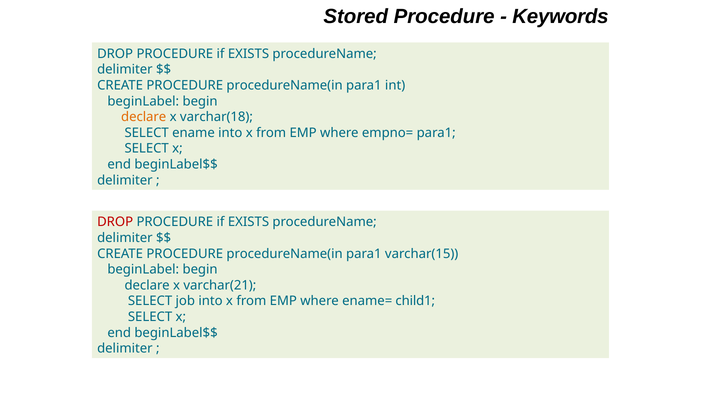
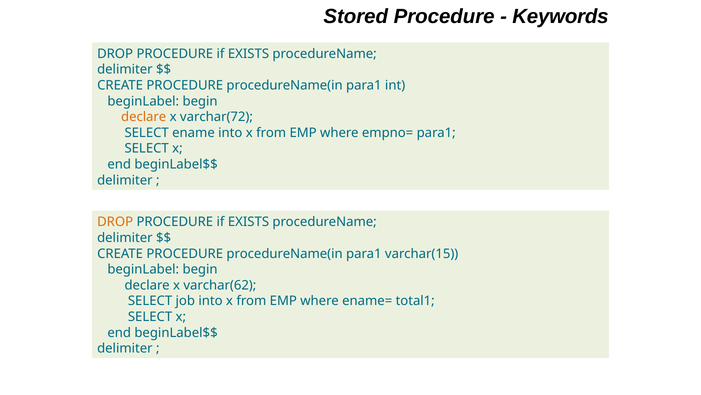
varchar(18: varchar(18 -> varchar(72 (216, 117)
DROP colour: red -> orange (115, 222)
varchar(21: varchar(21 -> varchar(62 (220, 285)
child1: child1 -> total1 (415, 301)
